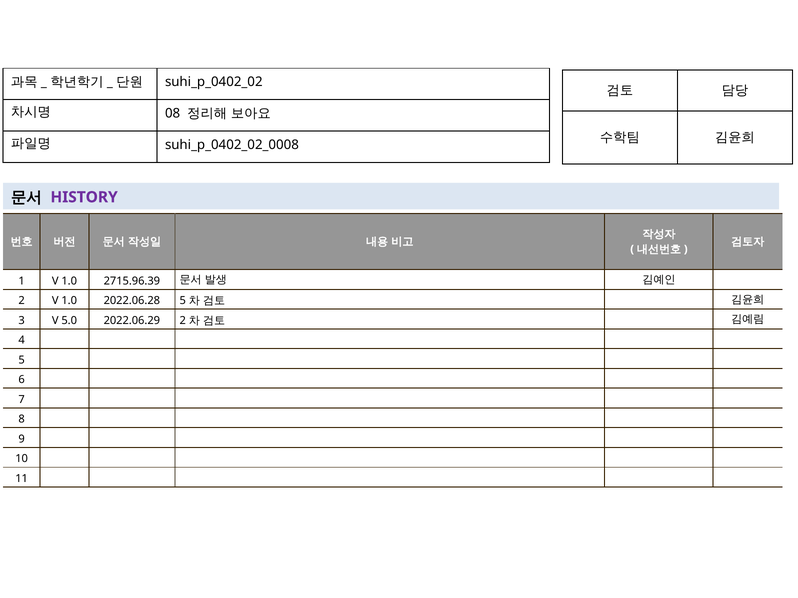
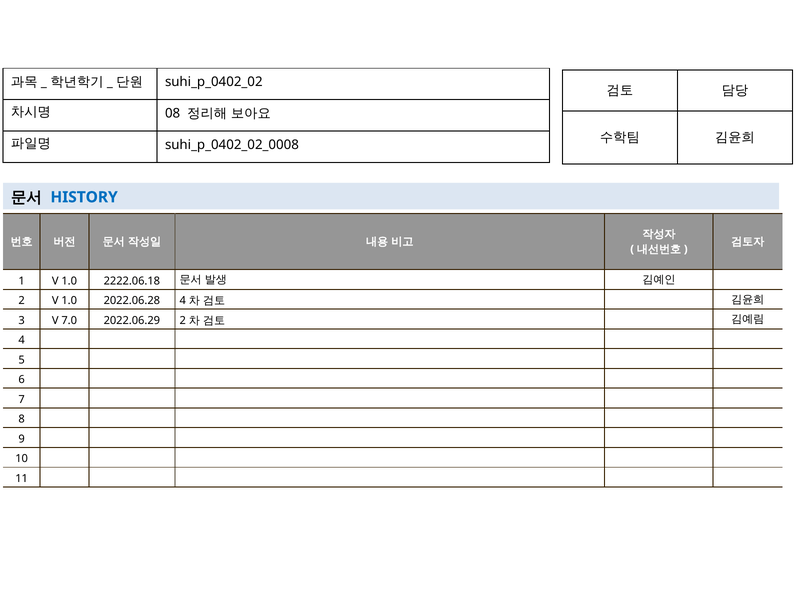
HISTORY colour: purple -> blue (84, 197)
2715.96.39: 2715.96.39 -> 2222.06.18 (132, 281)
2022.06.28 5: 5 -> 4 (183, 301)
5.0: 5.0 -> 7.0 (69, 321)
